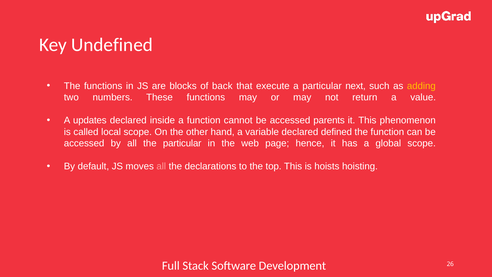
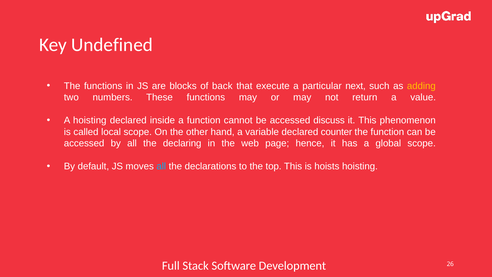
A updates: updates -> hoisting (90, 120)
parents: parents -> discuss (329, 120)
defined: defined -> counter (336, 132)
the particular: particular -> declaring (182, 143)
all colour: pink -> light blue (161, 166)
